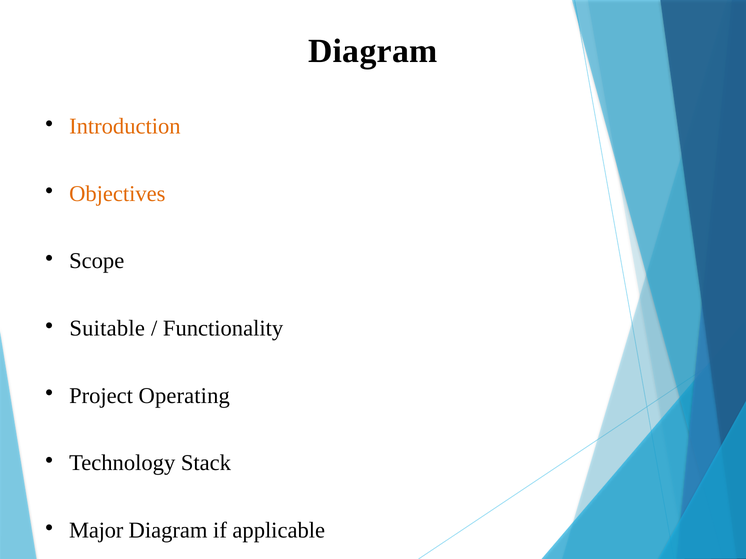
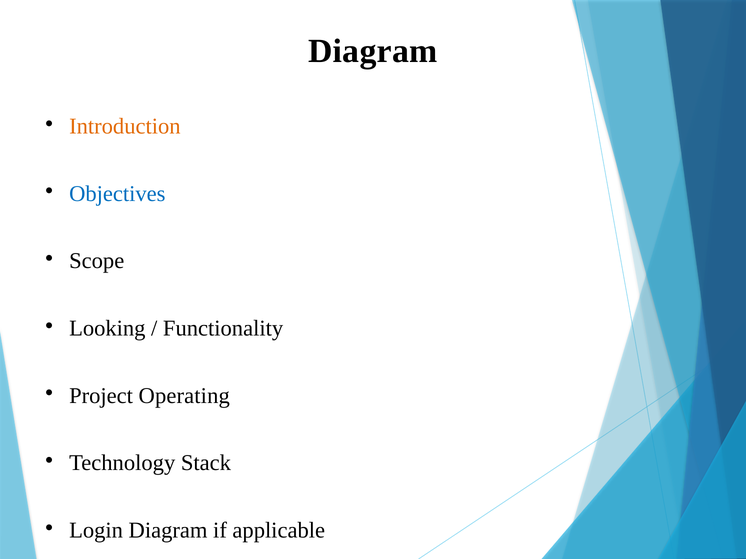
Objectives colour: orange -> blue (117, 194)
Suitable: Suitable -> Looking (107, 329)
Major: Major -> Login (96, 531)
